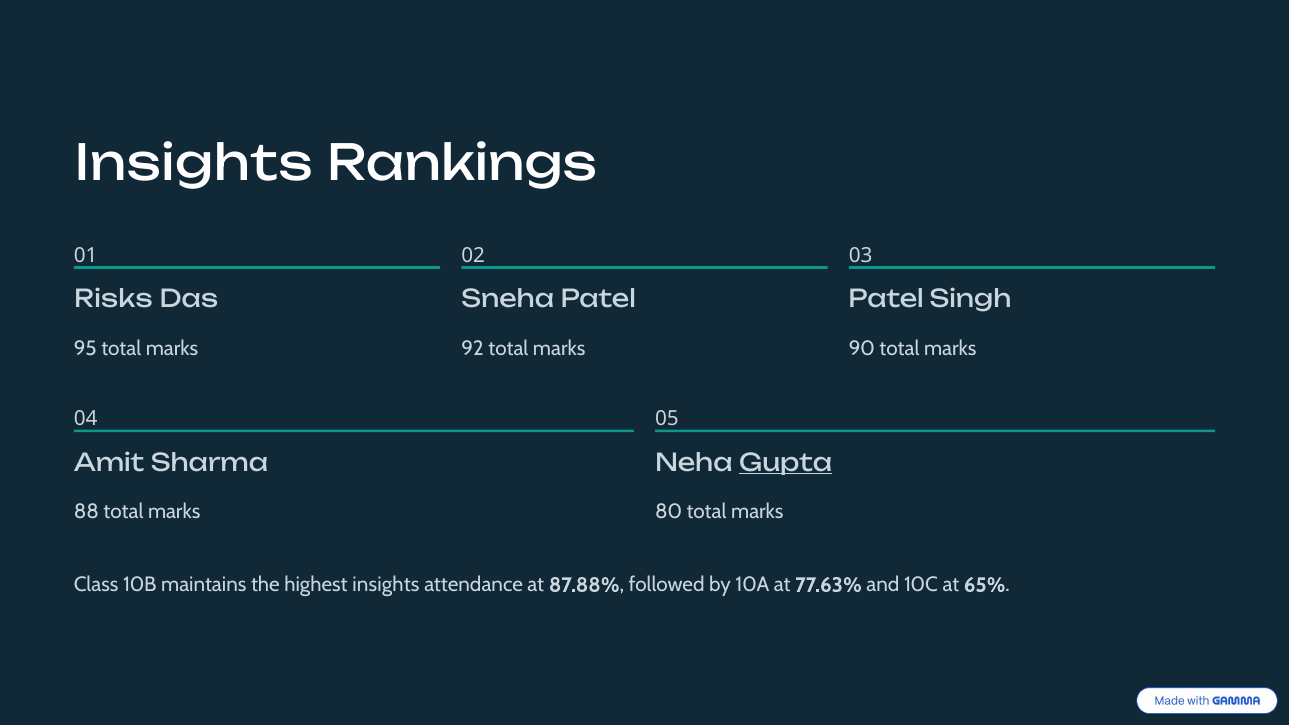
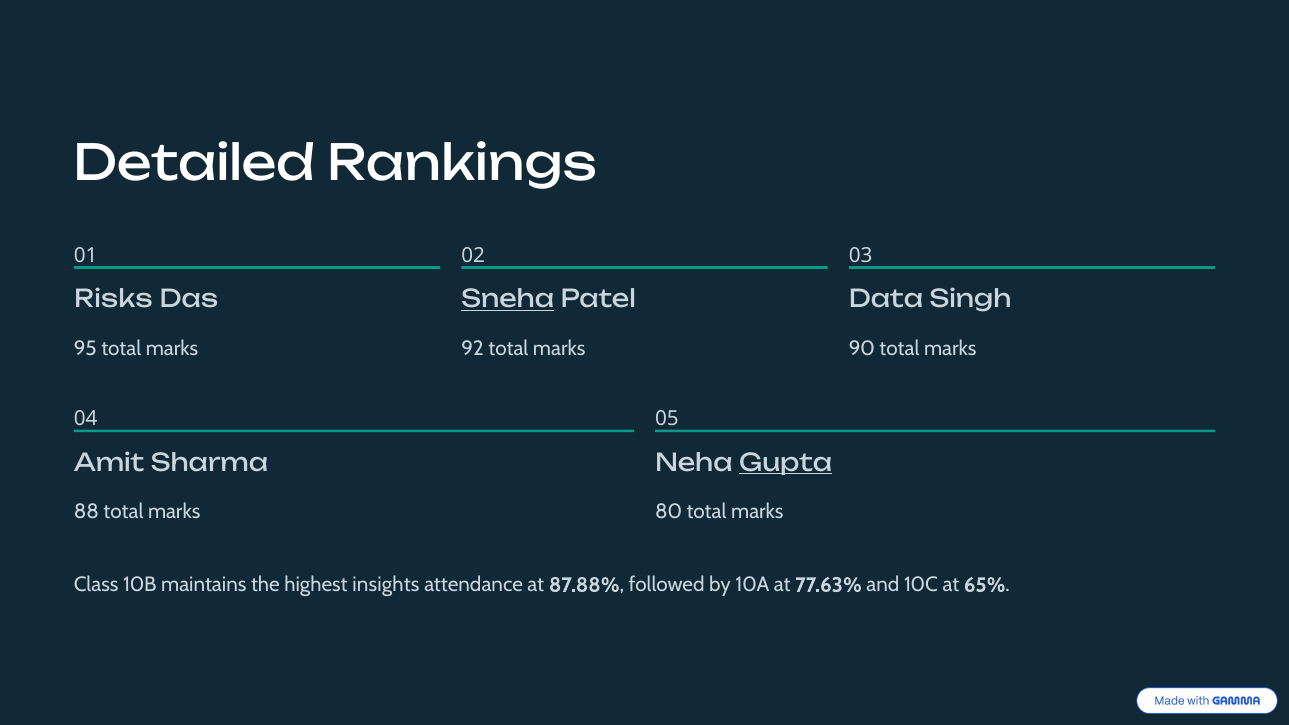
Insights: Insights -> Detailed (194, 164)
Sneha underline: none -> present (508, 300)
Patel: Patel -> Data (886, 300)
